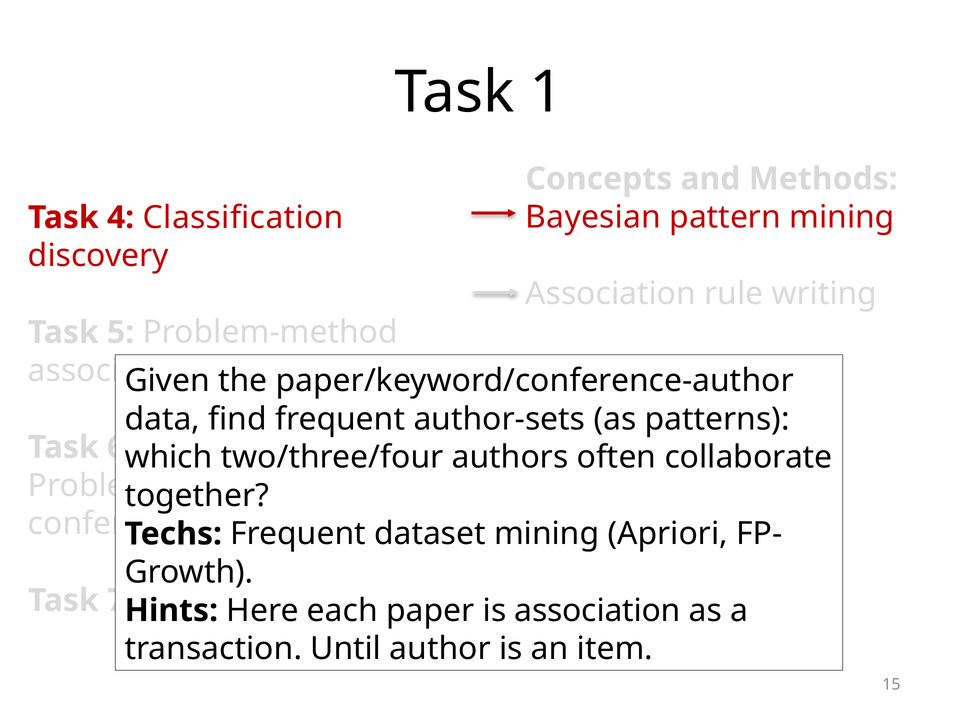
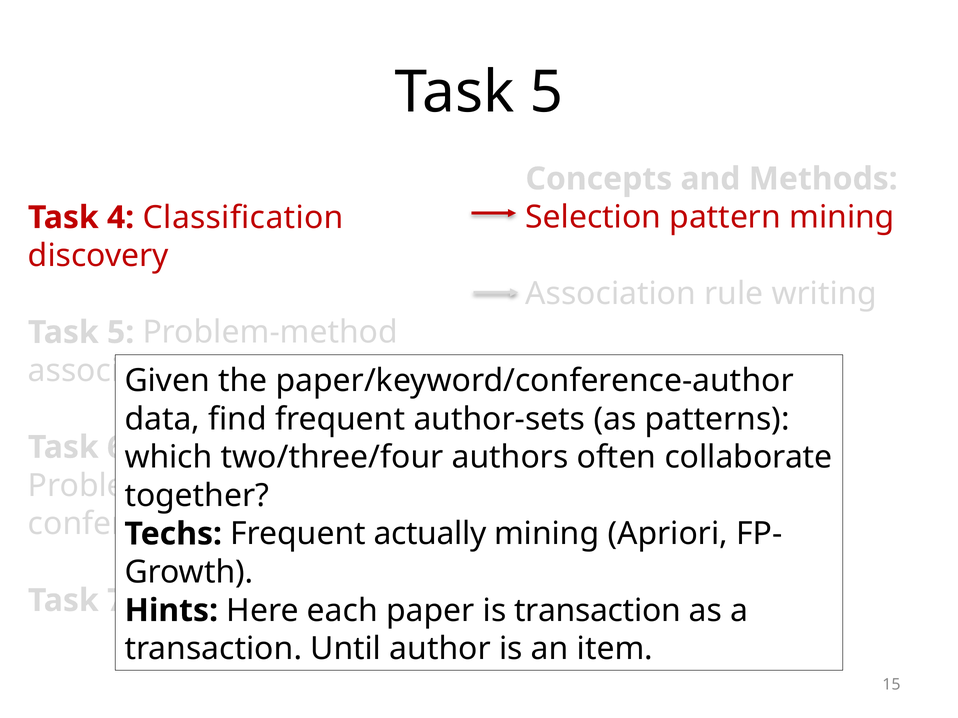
1: 1 -> 5 (547, 93)
Bayesian: Bayesian -> Selection (593, 217)
dataset: dataset -> actually (430, 534)
is association: association -> transaction (598, 611)
